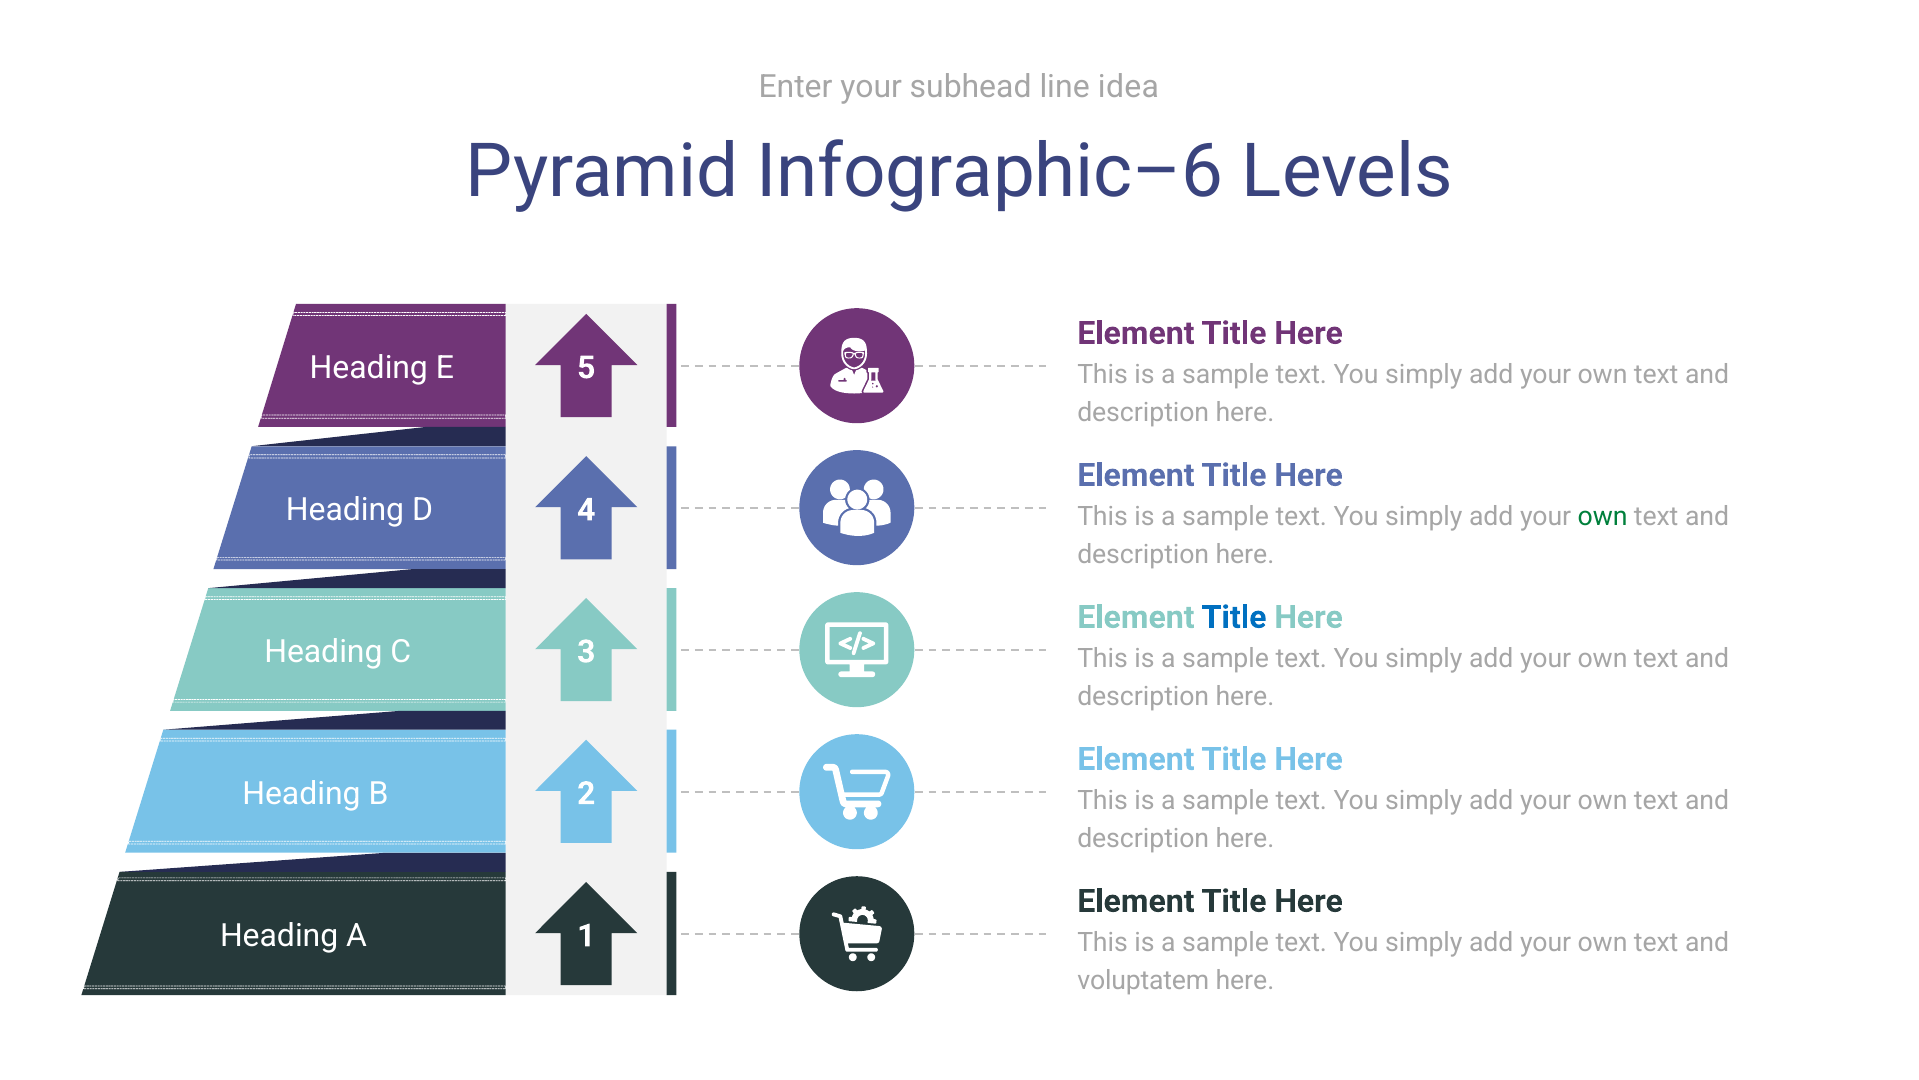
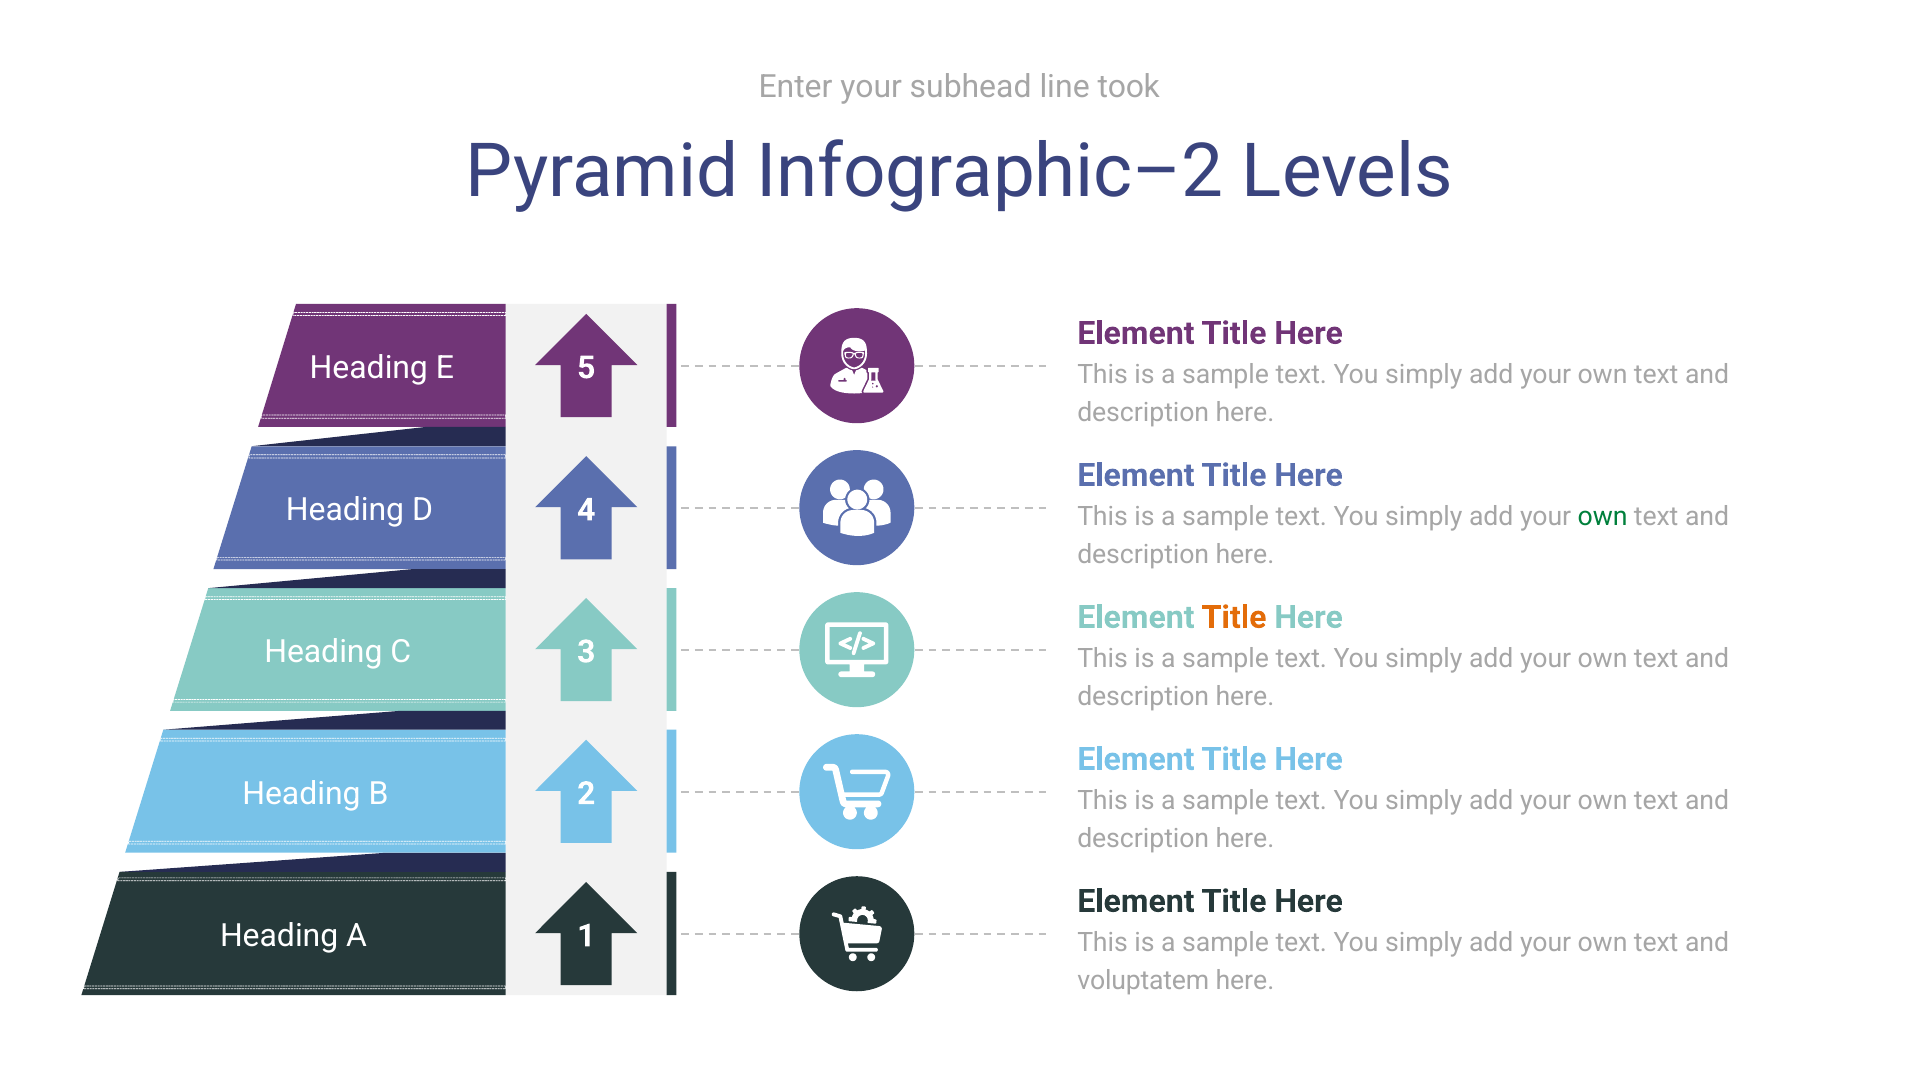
idea: idea -> took (1129, 87)
Infographic–6: Infographic–6 -> Infographic–2 (990, 171)
Title colour: blue -> orange (1234, 617)
